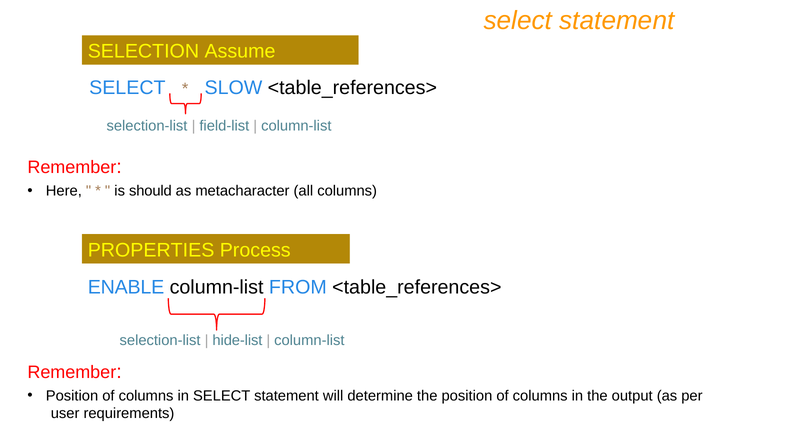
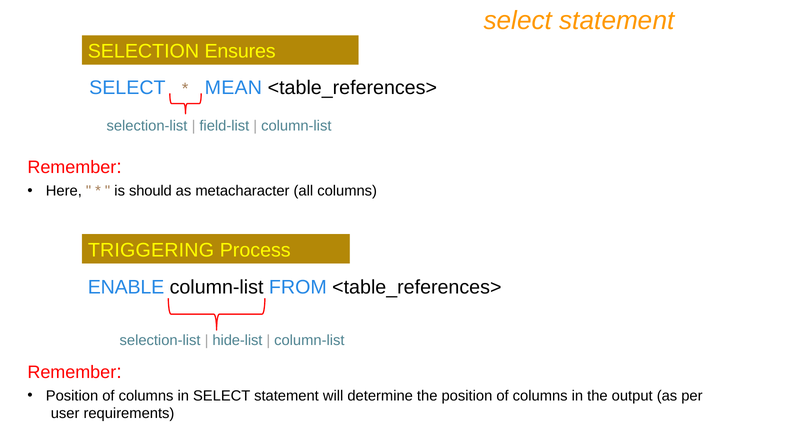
Assume: Assume -> Ensures (240, 51)
SLOW: SLOW -> MEAN (233, 88)
PROPERTIES: PROPERTIES -> TRIGGERING (151, 250)
